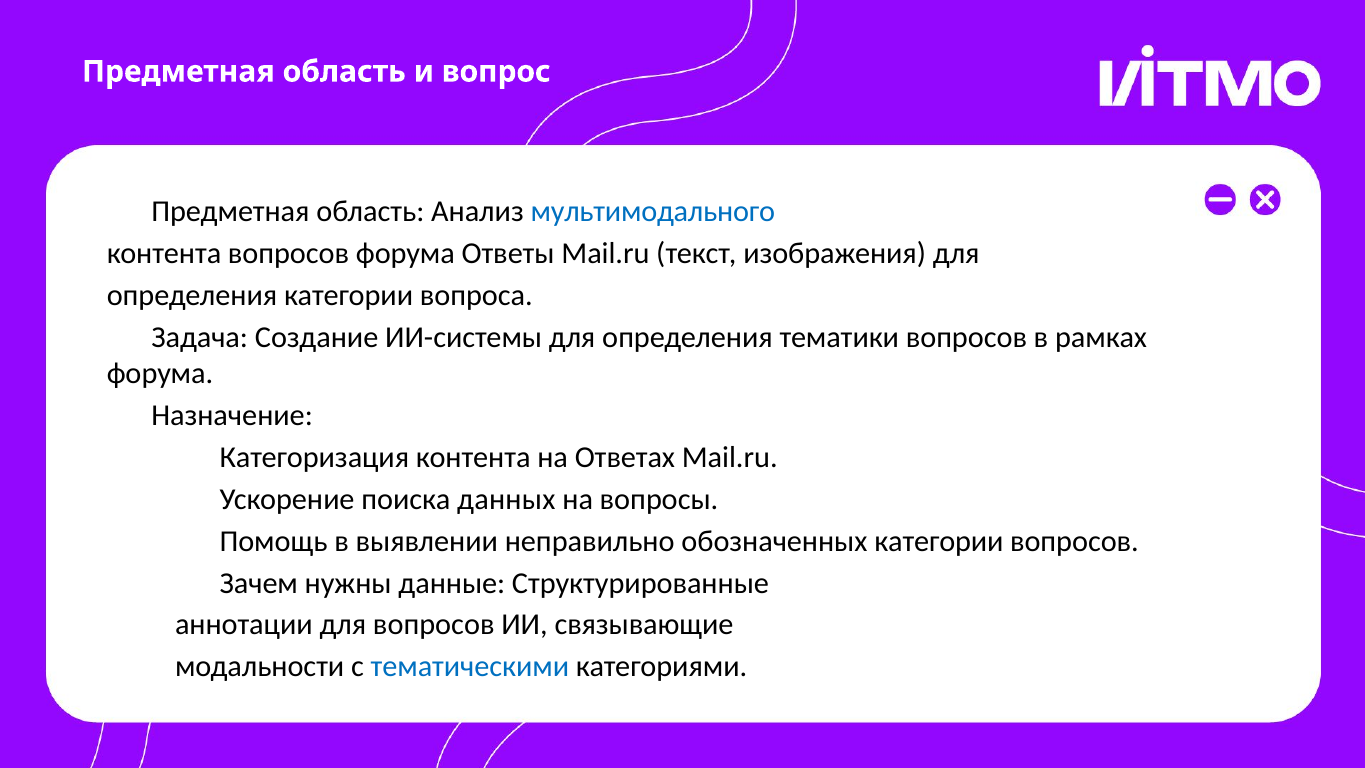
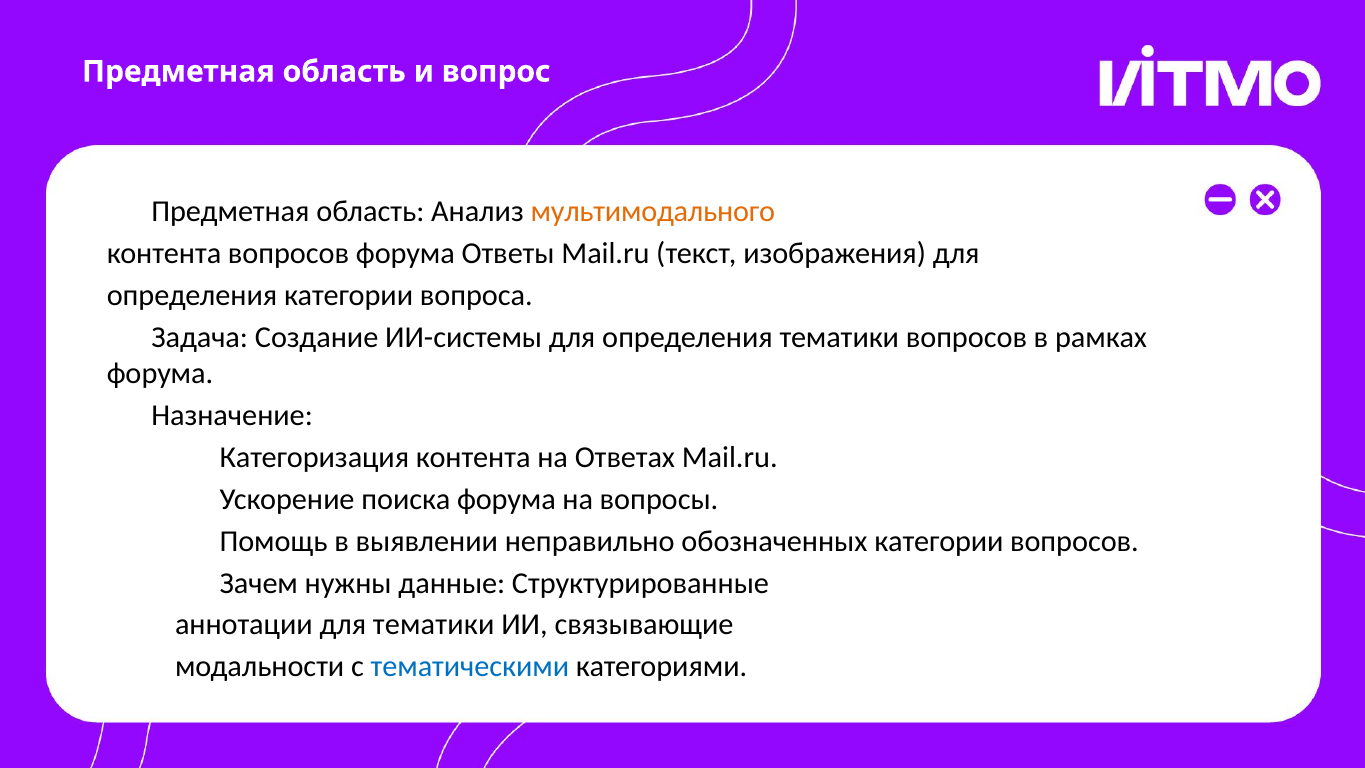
мультимодального colour: blue -> orange (653, 211)
поиска данных: данных -> форума (506, 499)
для вопросов: вопросов -> тематики (434, 625)
